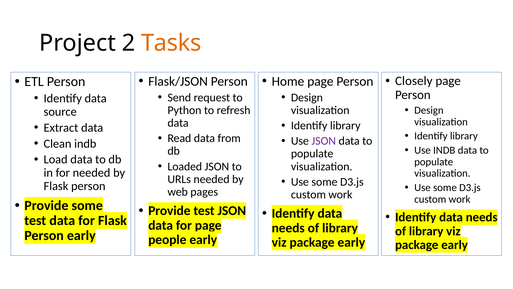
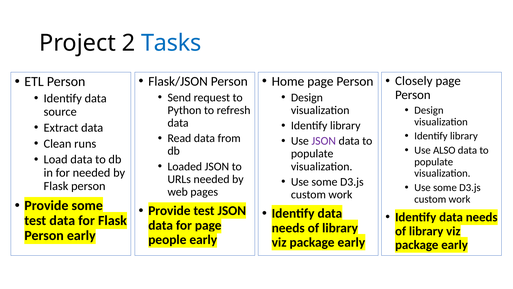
Tasks colour: orange -> blue (171, 43)
Clean indb: indb -> runs (85, 143)
Use INDB: INDB -> ALSO (444, 150)
